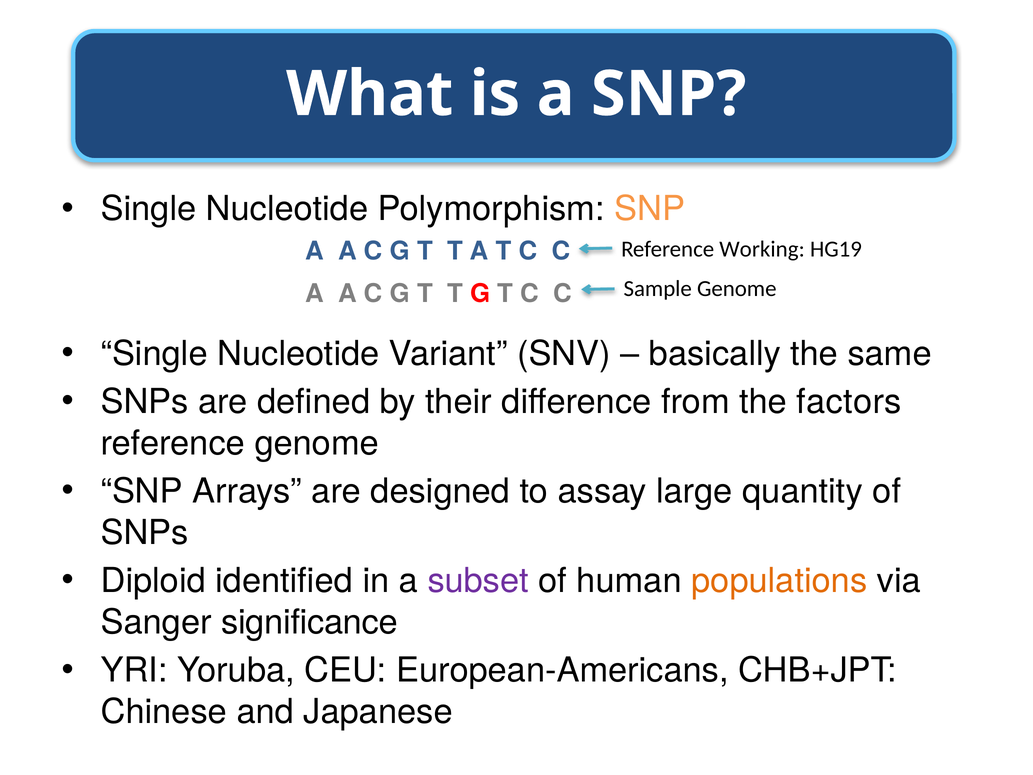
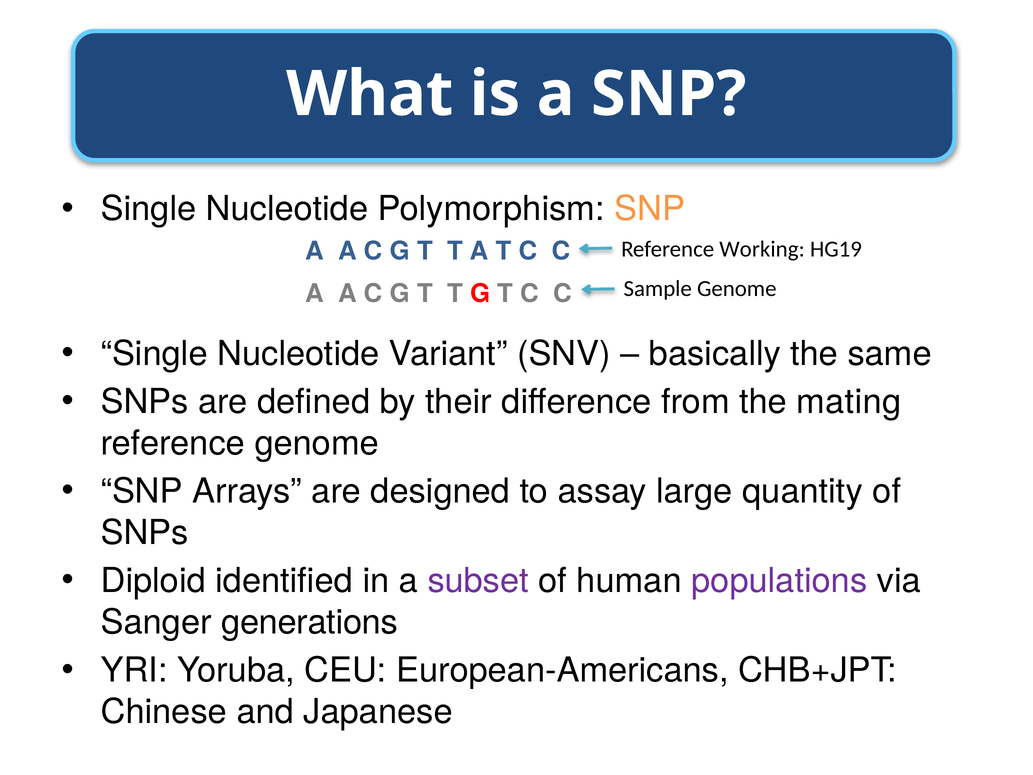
factors: factors -> mating (849, 402)
populations colour: orange -> purple (779, 581)
significance: significance -> generations (310, 622)
